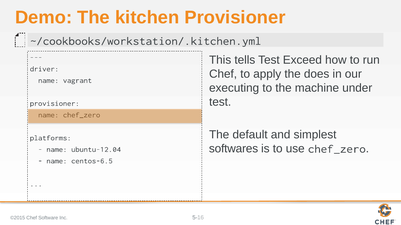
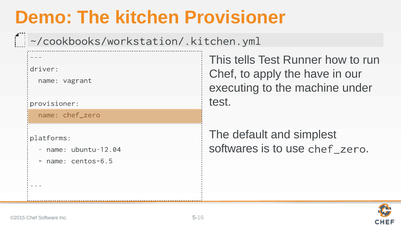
Exceed: Exceed -> Runner (302, 60)
does: does -> have (317, 74)
